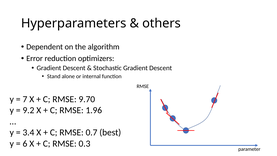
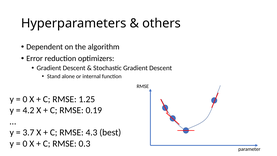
7: 7 -> 0 (25, 99)
9.70: 9.70 -> 1.25 (87, 99)
9.2: 9.2 -> 4.2 (28, 110)
1.96: 1.96 -> 0.19 (94, 110)
3.4: 3.4 -> 3.7 (28, 132)
0.7: 0.7 -> 4.3 (92, 132)
6: 6 -> 0 (25, 143)
